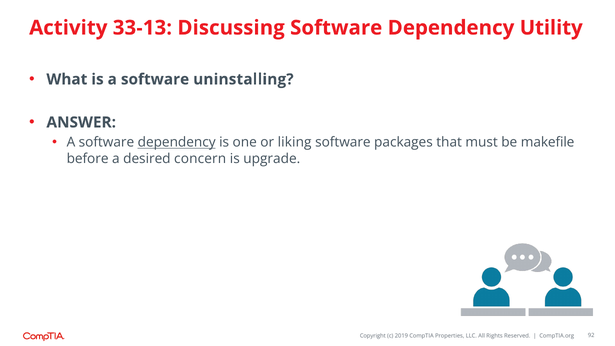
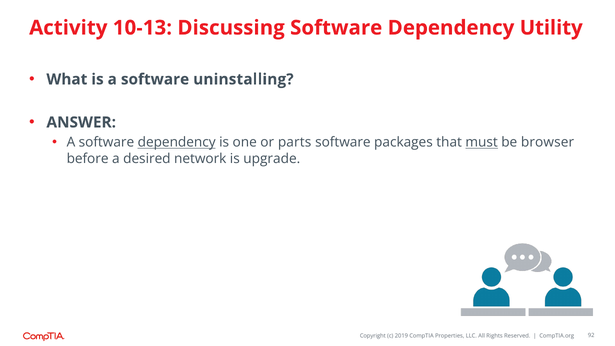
33-13: 33-13 -> 10-13 (142, 28)
liking: liking -> parts (295, 142)
must underline: none -> present (482, 142)
makefile: makefile -> browser (548, 142)
concern: concern -> network (200, 159)
